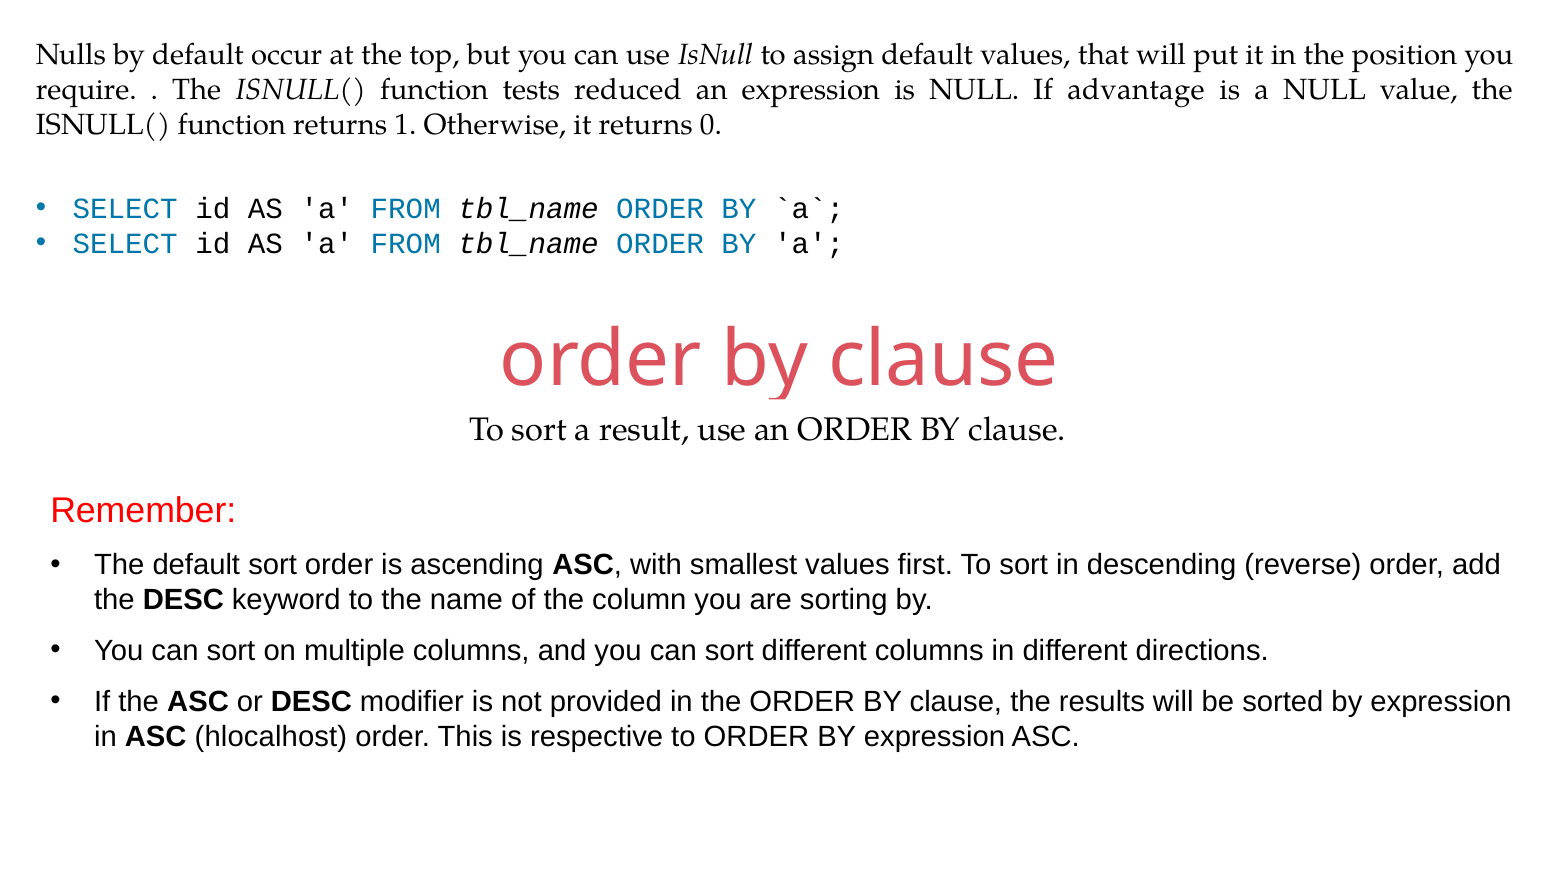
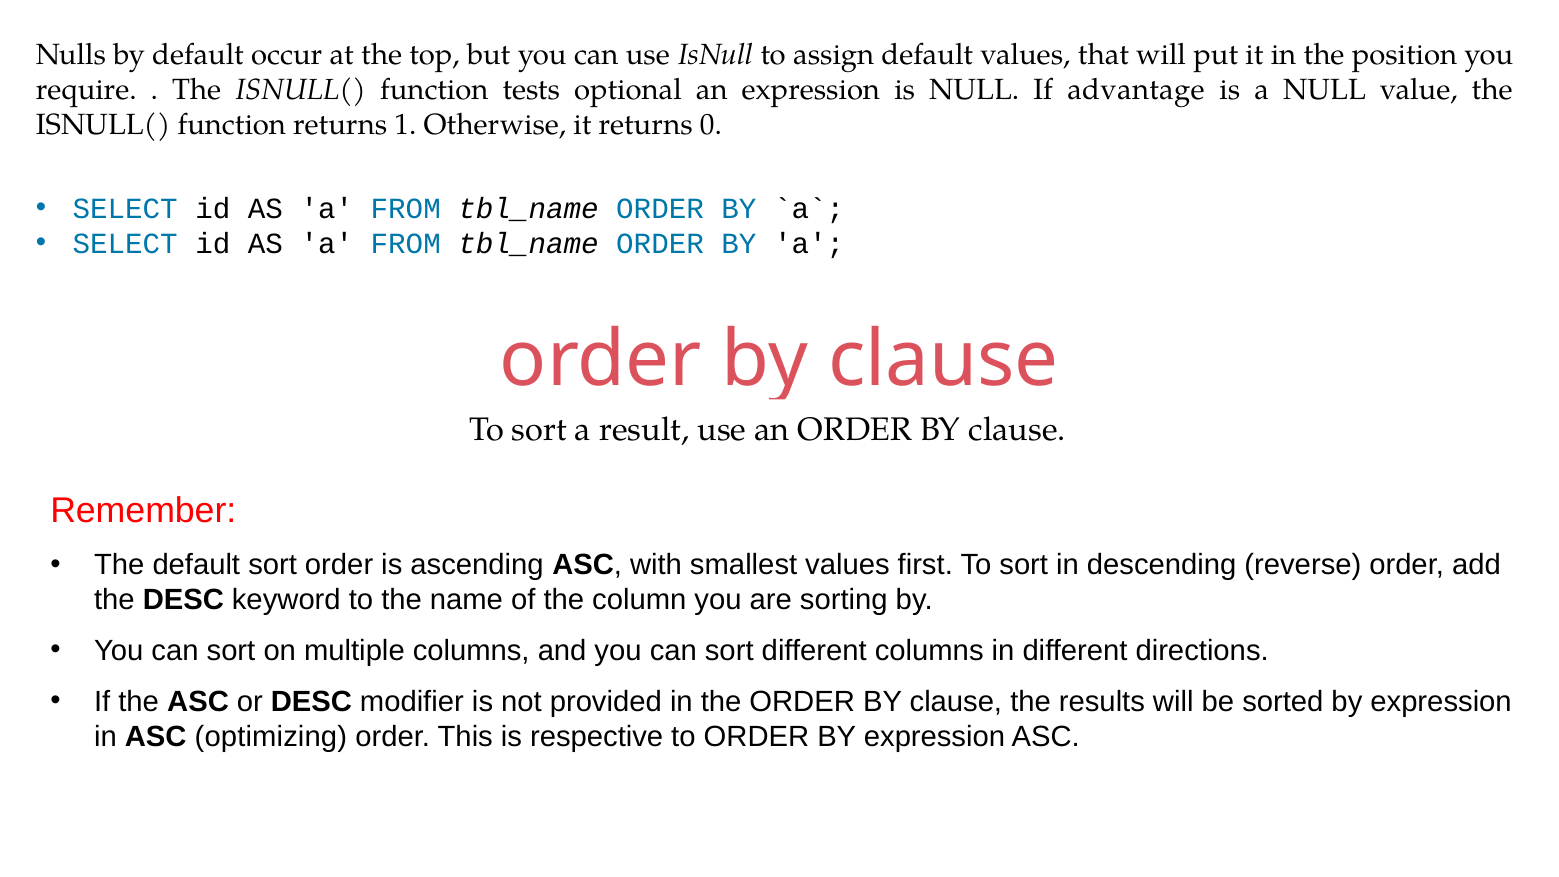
reduced: reduced -> optional (628, 90)
hlocalhost: hlocalhost -> optimizing (271, 737)
